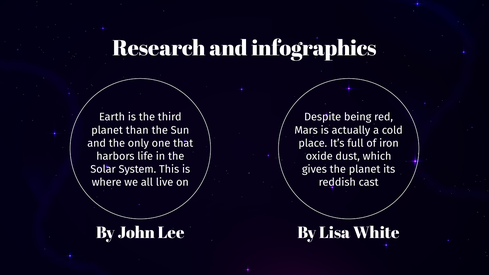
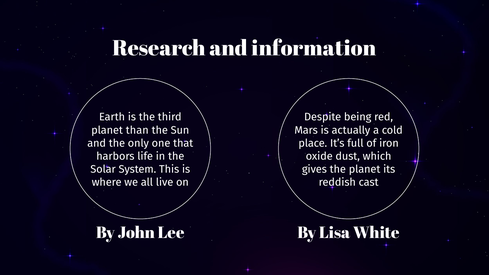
infographics: infographics -> information (314, 48)
